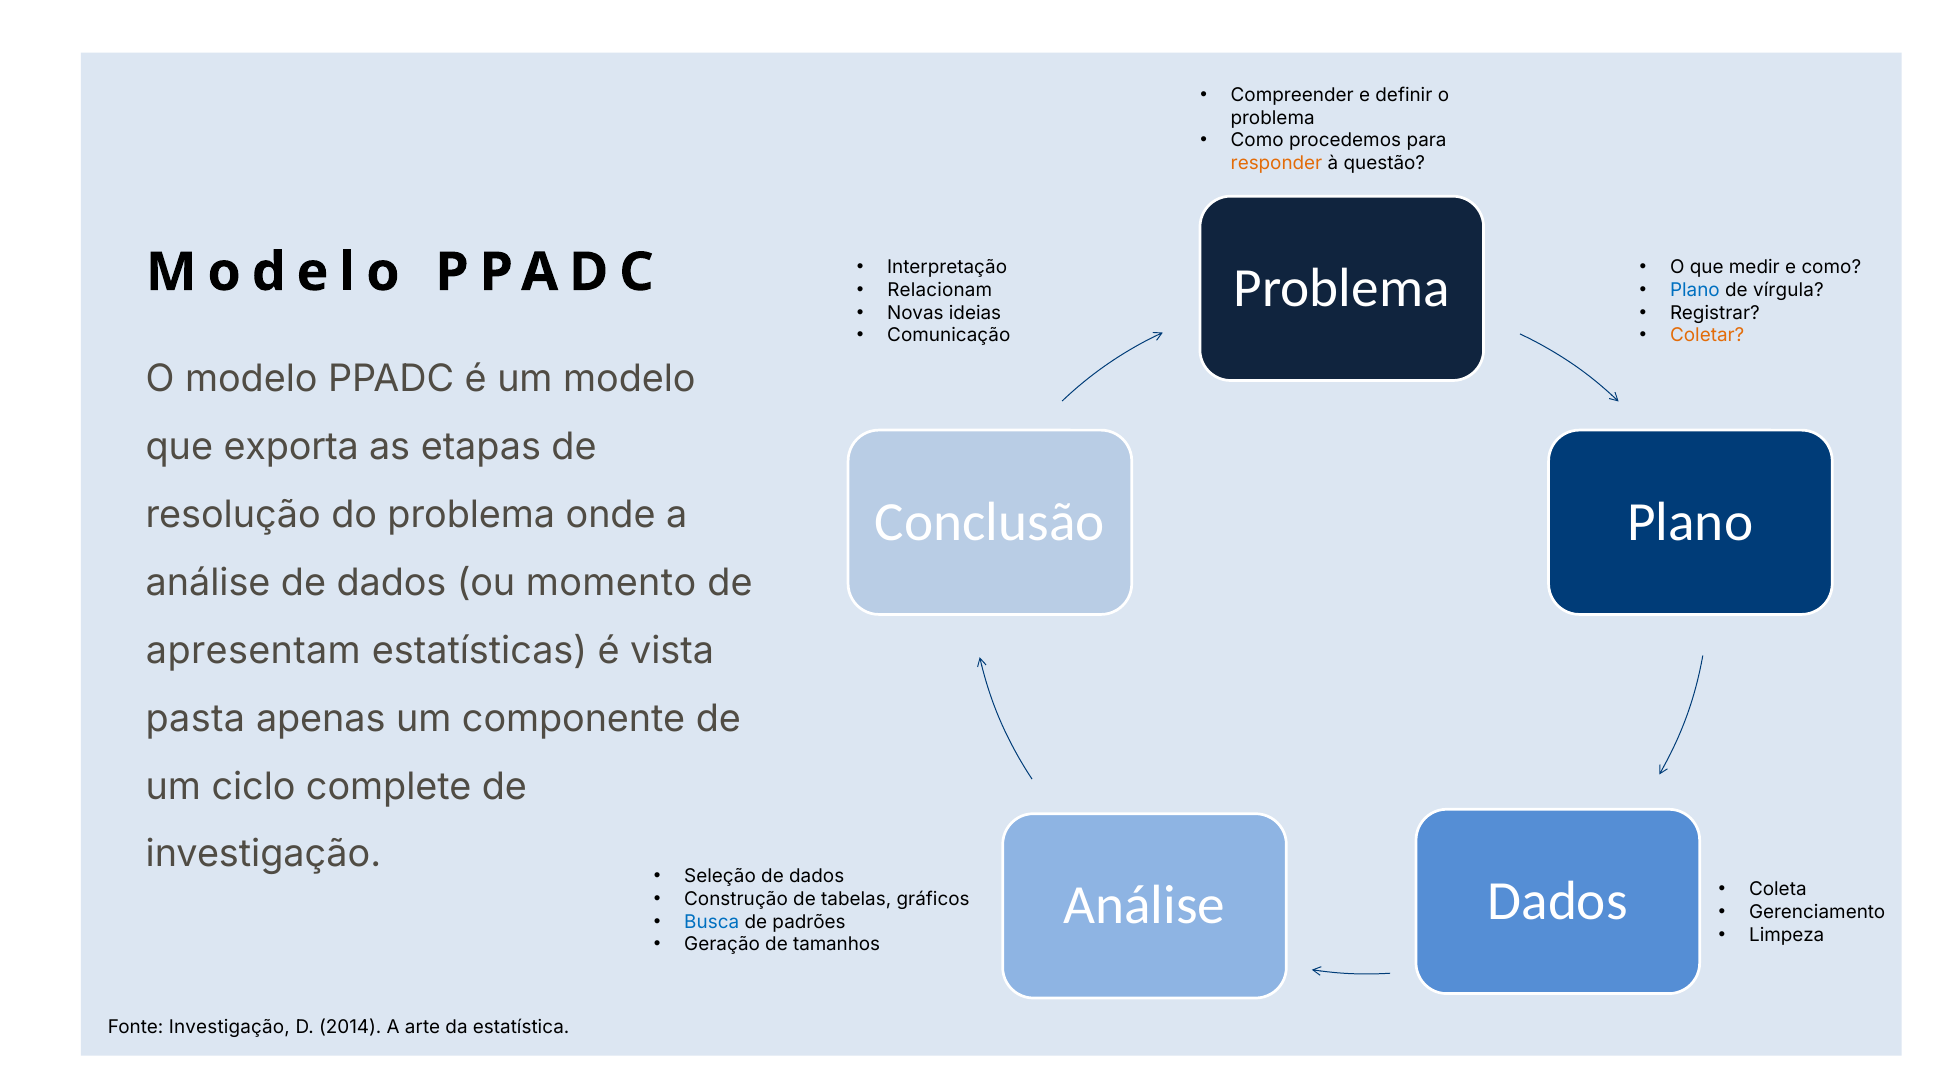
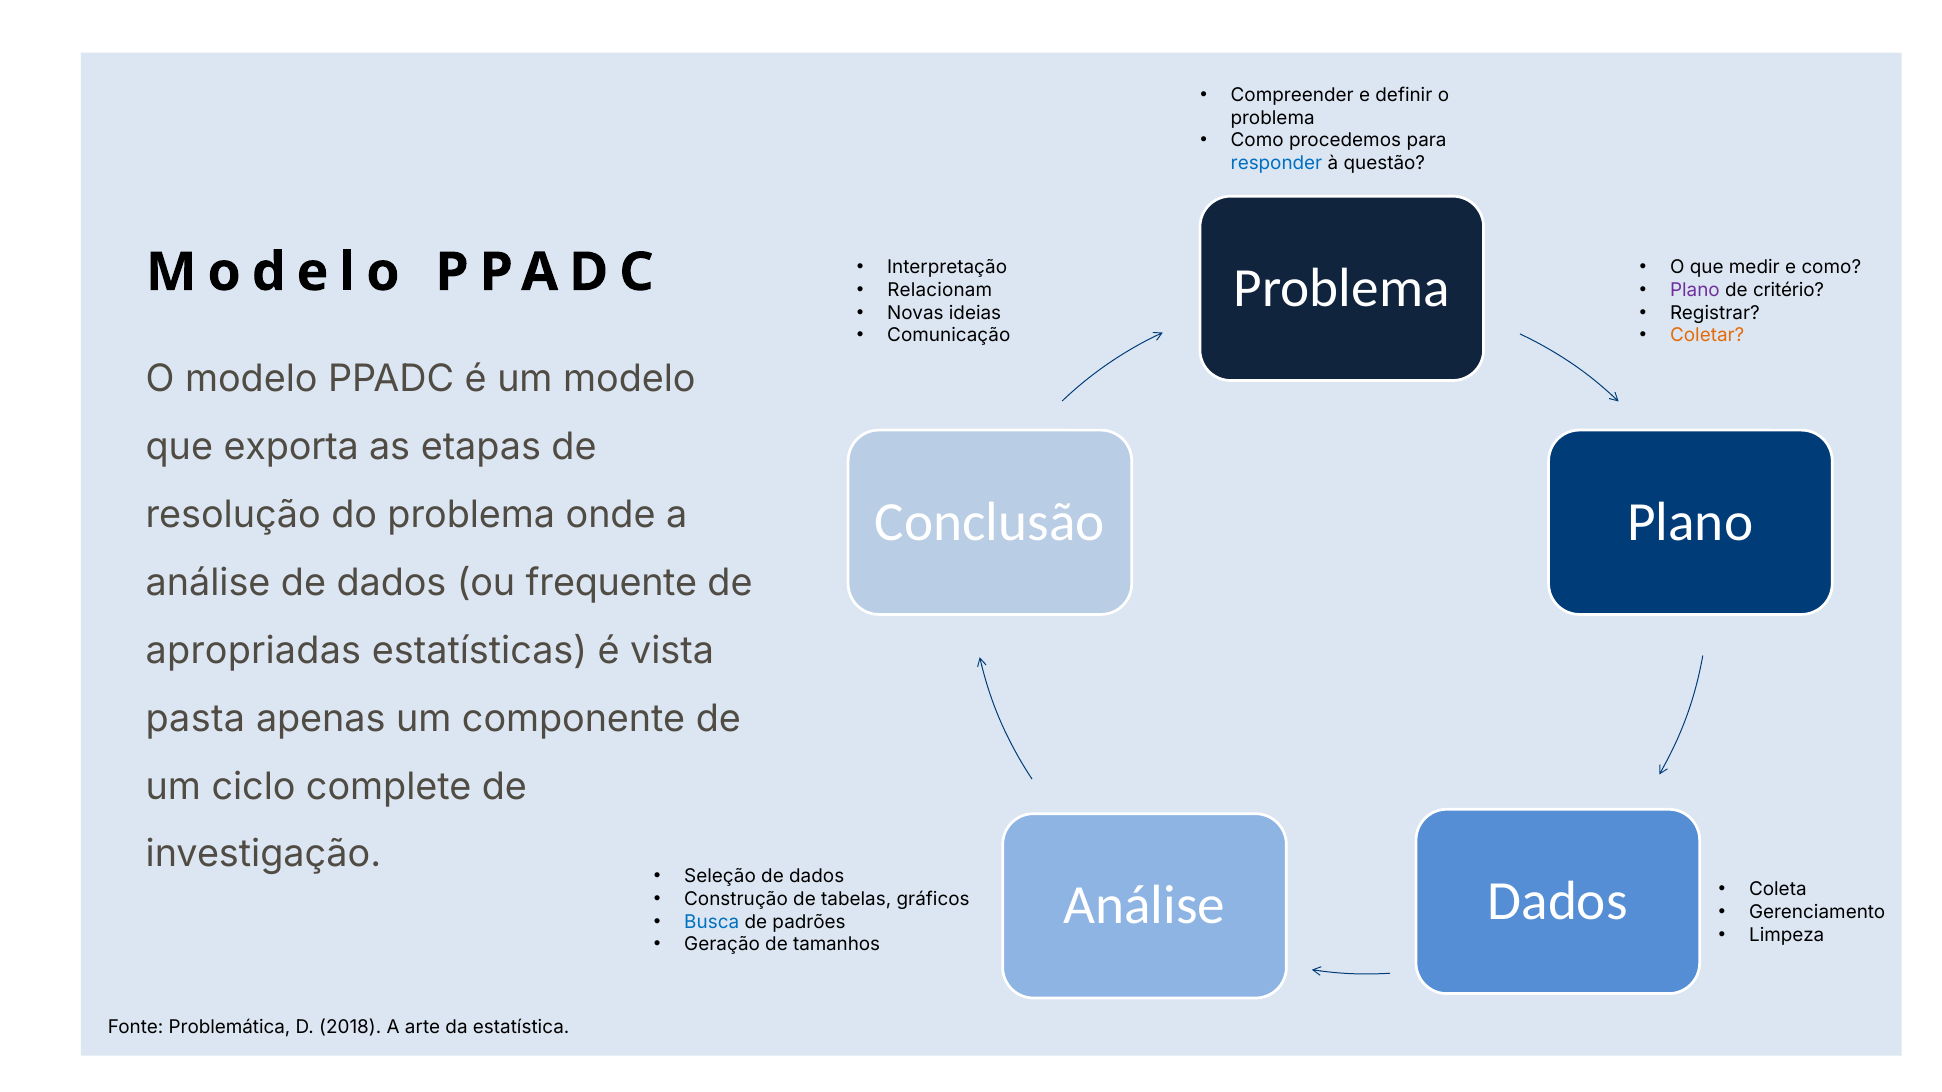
responder colour: orange -> blue (1276, 163)
Plano colour: blue -> purple (1695, 290)
vírgula: vírgula -> critério (1789, 290)
momento: momento -> frequente (611, 583)
apresentam: apresentam -> apropriadas (253, 651)
Fonte Investigação: Investigação -> Problemática (230, 1028)
2014: 2014 -> 2018 (350, 1028)
